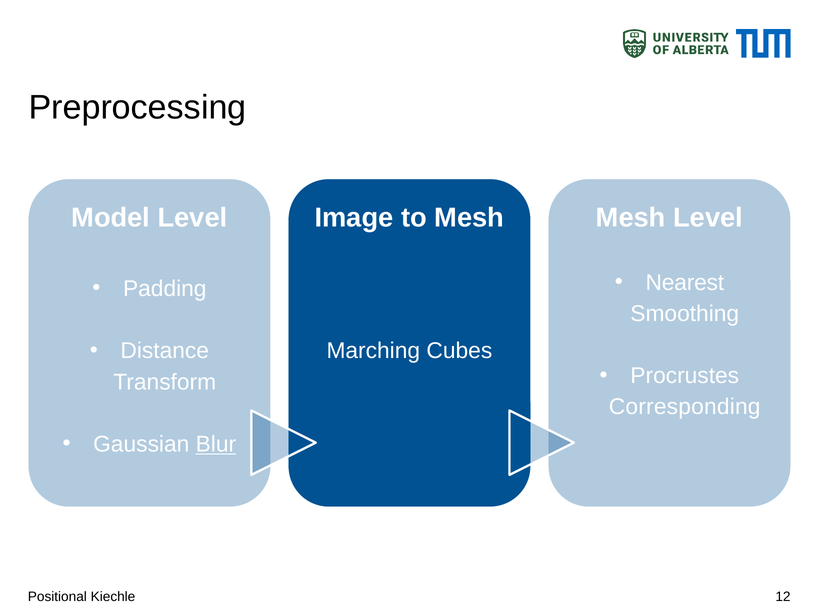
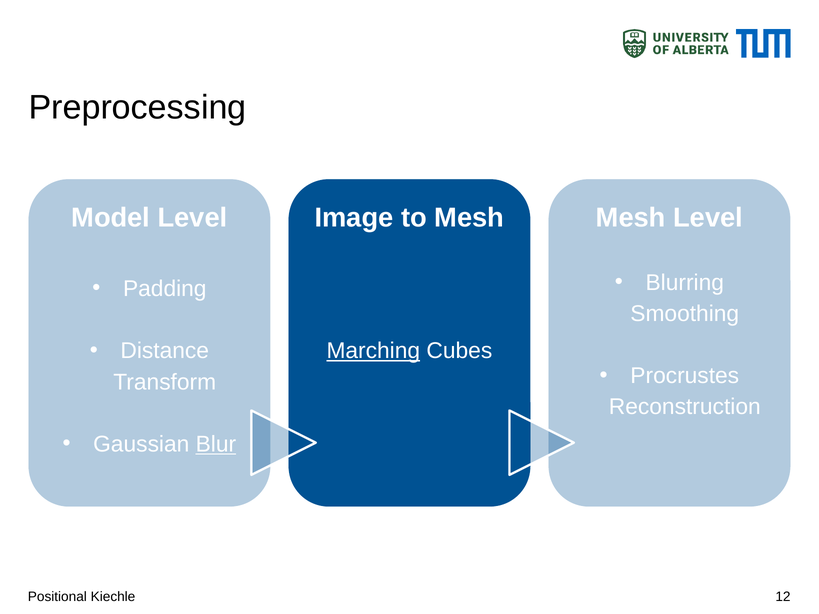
Nearest: Nearest -> Blurring (685, 283)
Marching underline: none -> present (373, 351)
Corresponding: Corresponding -> Reconstruction (685, 407)
